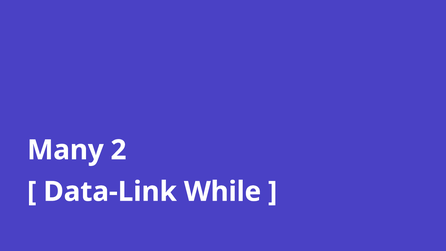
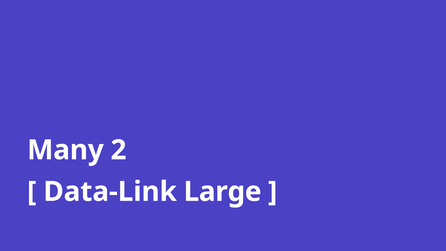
While: While -> Large (223, 192)
